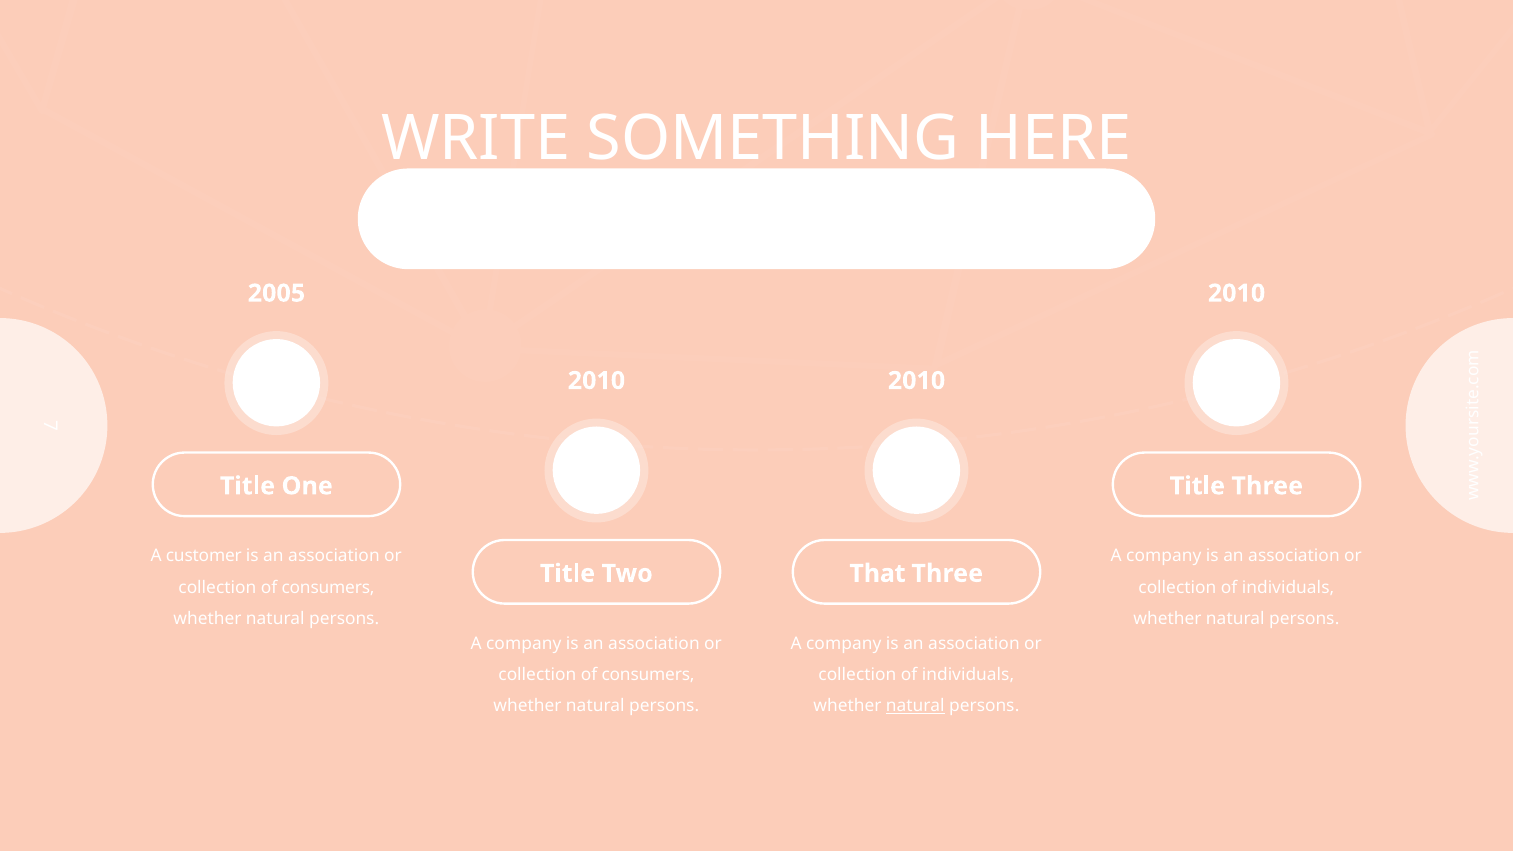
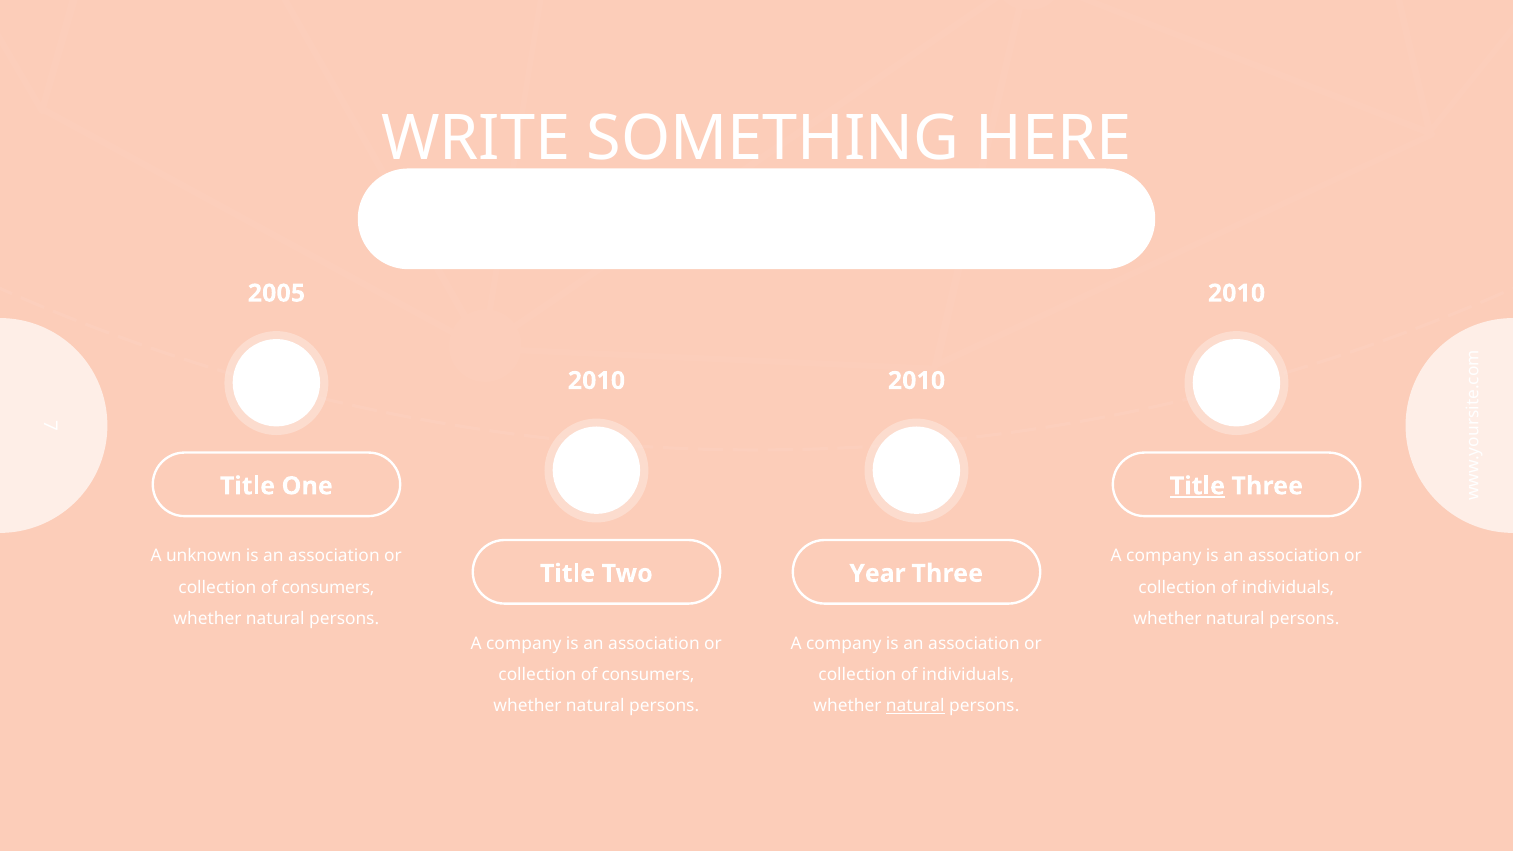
Title underline: none -> present (1197, 486)
customer: customer -> unknown (204, 556)
That: That -> Year (877, 574)
